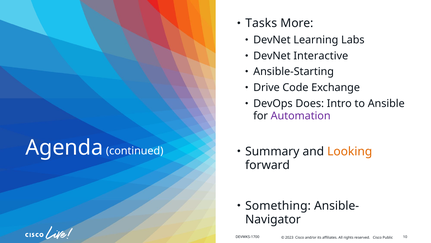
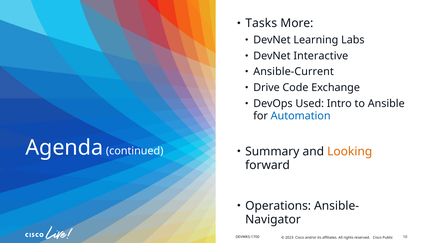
Ansible-Starting: Ansible-Starting -> Ansible-Current (294, 72)
Does: Does -> Used (310, 103)
Automation colour: purple -> blue (301, 116)
Something: Something -> Operations (278, 205)
